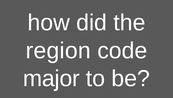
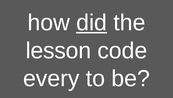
did underline: none -> present (92, 23)
region: region -> lesson (58, 50)
major: major -> every (51, 78)
